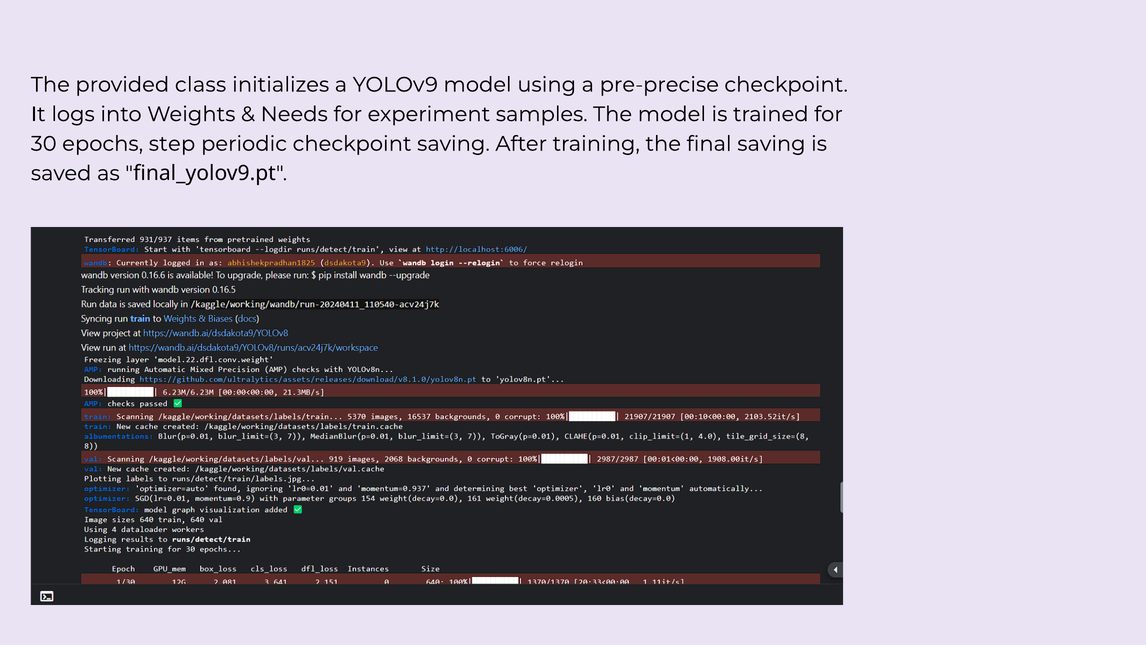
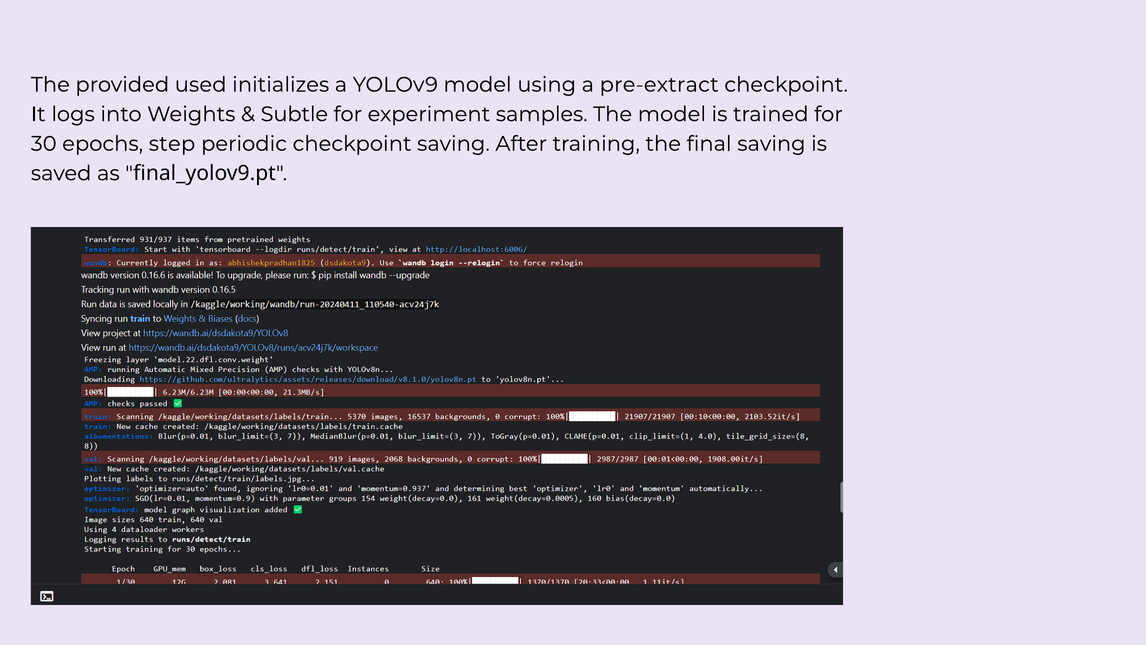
class: class -> used (201, 85)
pre-precise: pre-precise -> pre-extract (659, 85)
Needs: Needs -> Subtle (294, 114)
